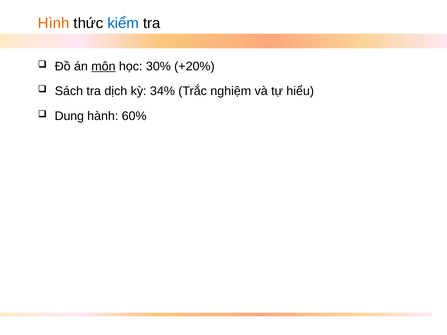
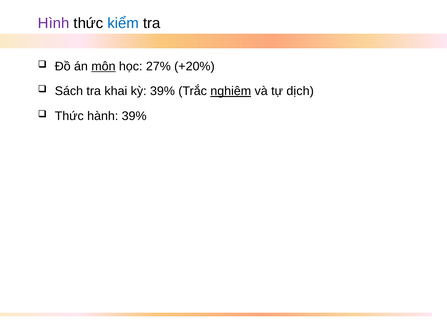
Hình colour: orange -> purple (54, 23)
30%: 30% -> 27% (158, 66)
dịch: dịch -> khai (116, 91)
kỳ 34%: 34% -> 39% (162, 91)
nghiệm underline: none -> present (231, 91)
hiểu: hiểu -> dịch (300, 91)
Dung: Dung -> Thức (69, 116)
hành 60%: 60% -> 39% (134, 116)
